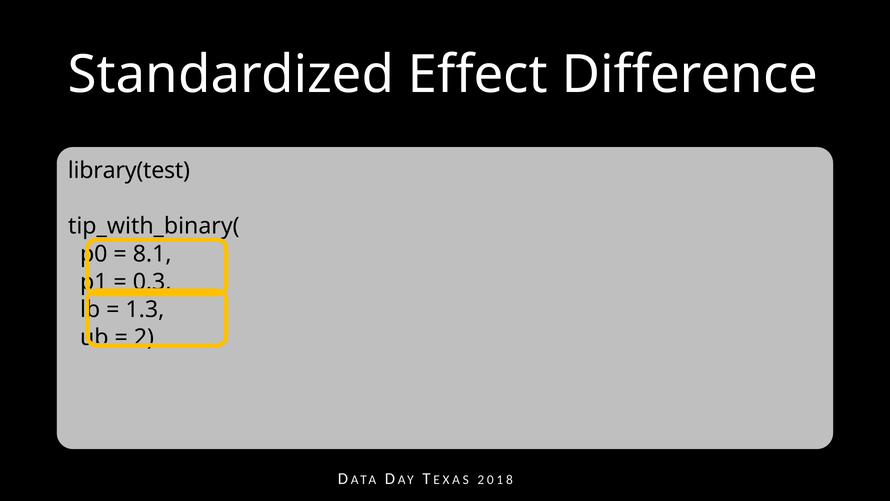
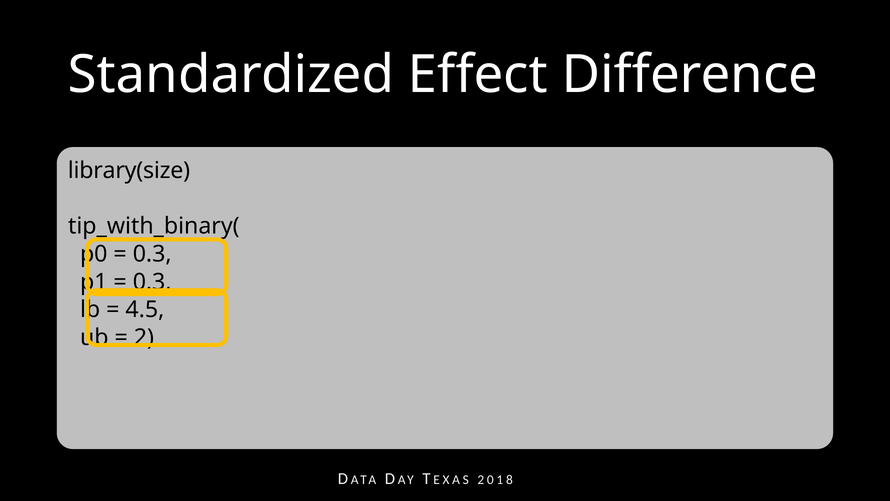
library(test: library(test -> library(size (129, 170)
8.1: 8.1 -> 0.3 (152, 254)
1.3: 1.3 -> 4.5 (145, 309)
